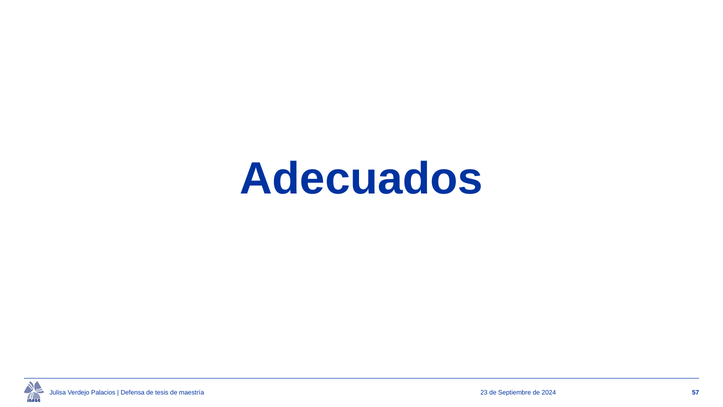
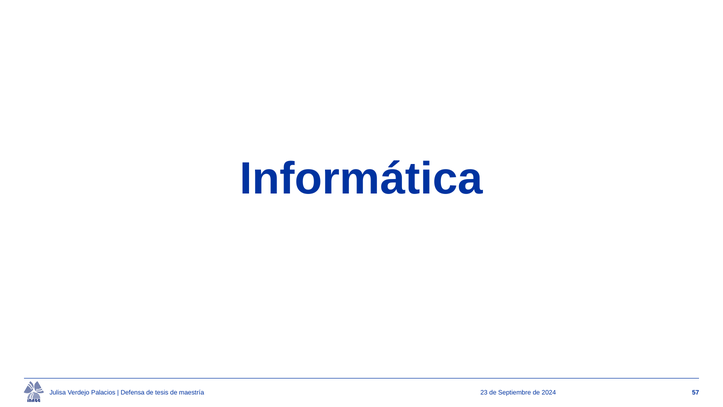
Adecuados: Adecuados -> Informática (361, 179)
